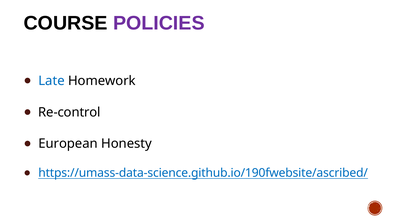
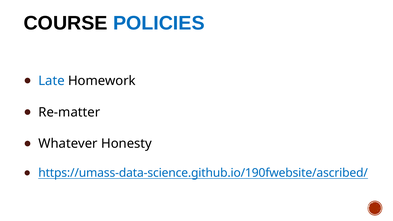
POLICIES colour: purple -> blue (159, 23)
Re-control: Re-control -> Re-matter (69, 112)
European: European -> Whatever (68, 144)
